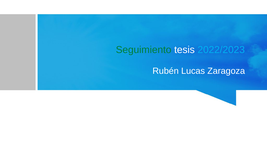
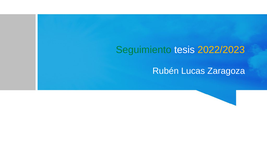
2022/2023 colour: light blue -> yellow (221, 50)
